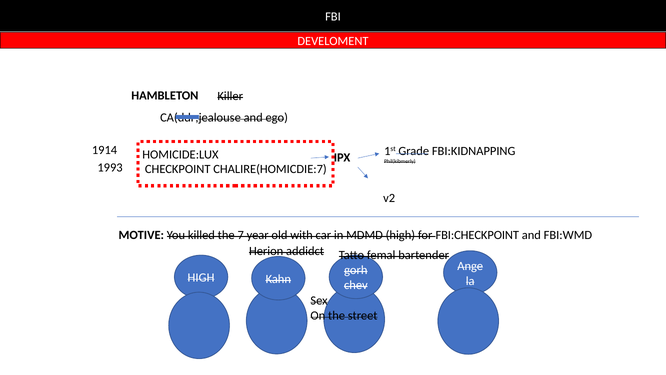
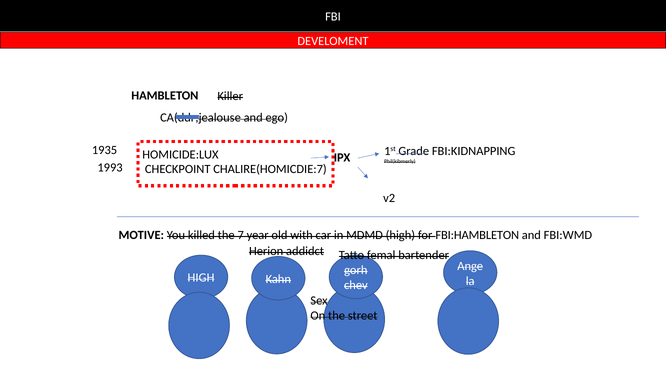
1914: 1914 -> 1935 (105, 150)
FBI:CHECKPOINT: FBI:CHECKPOINT -> FBI:HAMBLETON (477, 235)
